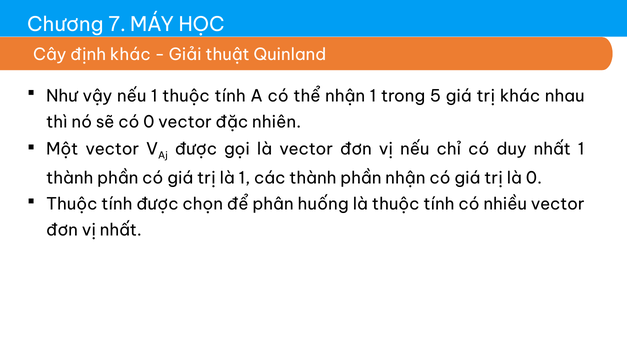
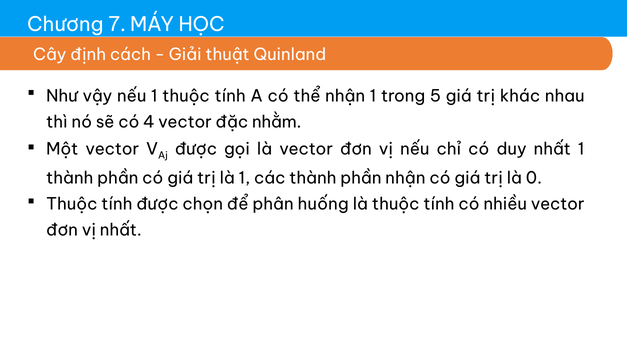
định khác: khác -> cách (130, 55)
có 0: 0 -> 4 (149, 122)
nhiên: nhiên -> nhằm (277, 122)
